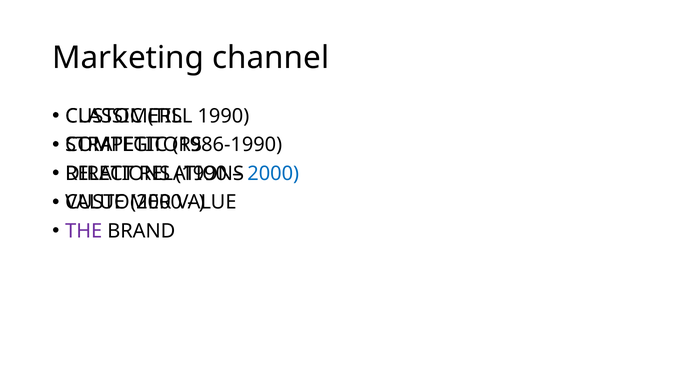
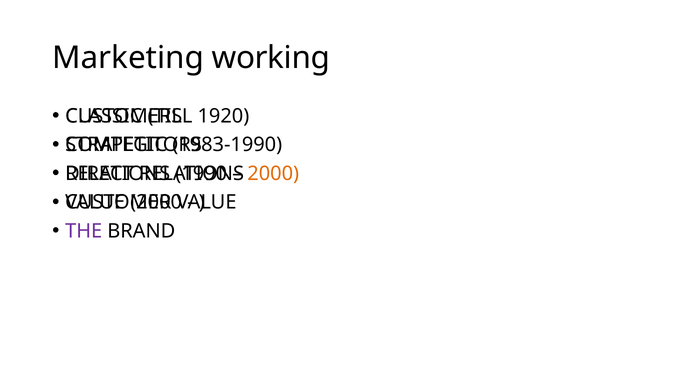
channel: channel -> working (271, 58)
1990: 1990 -> 1920 (223, 116)
1986-1990: 1986-1990 -> 1983-1990 (227, 145)
2000 colour: blue -> orange (273, 174)
